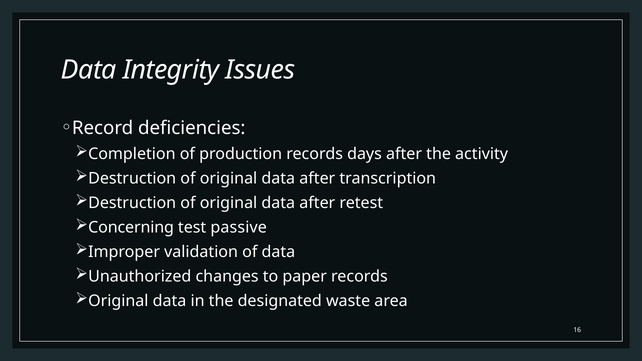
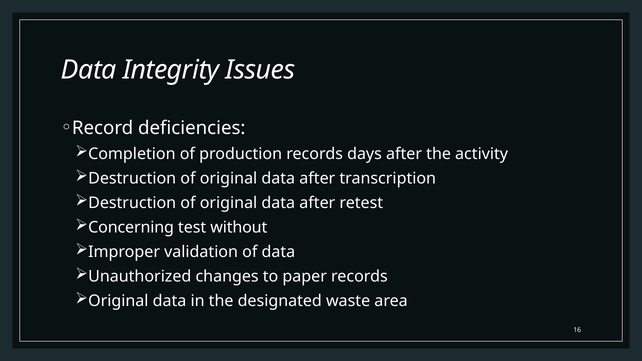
passive: passive -> without (239, 227)
